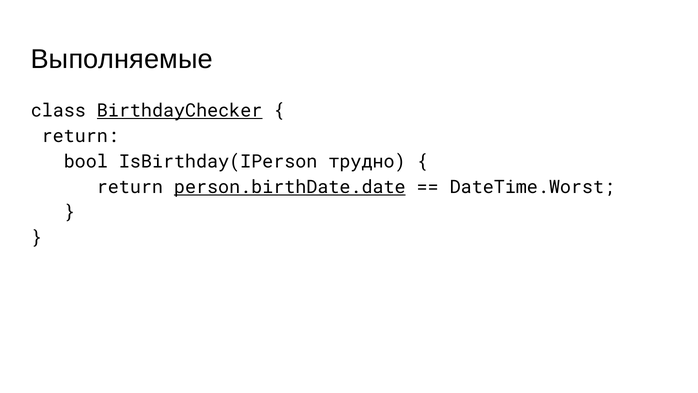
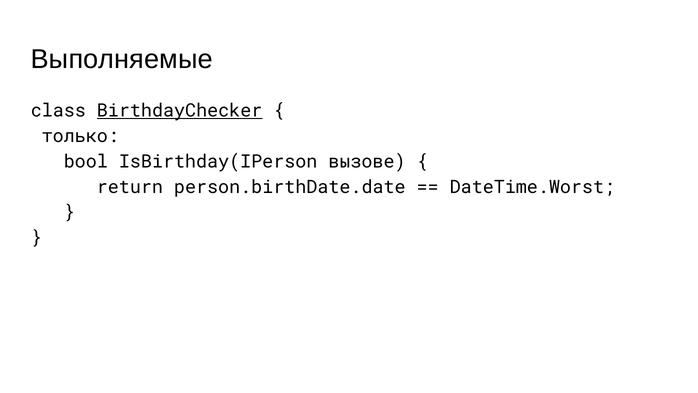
return: return -> только (80, 136)
трудно: трудно -> вызове (367, 161)
person.birthDate.date underline: present -> none (290, 187)
